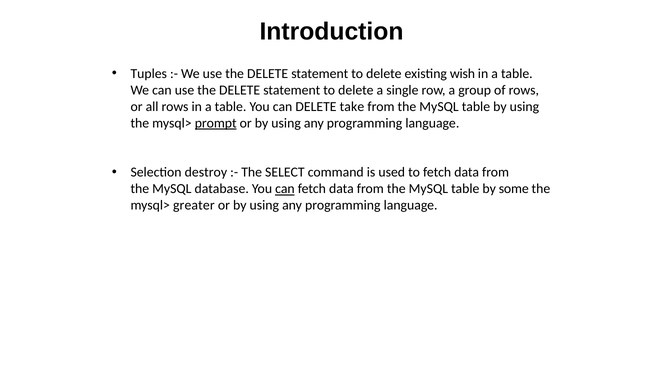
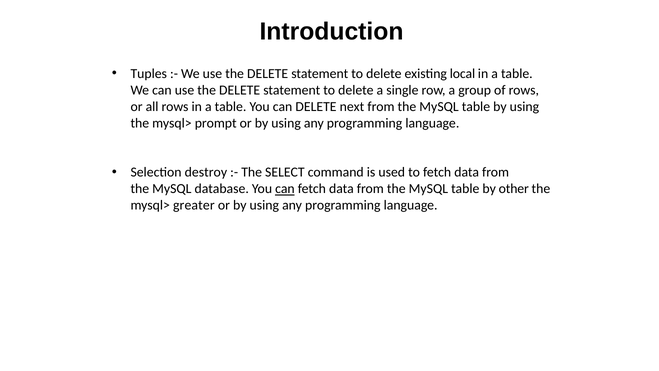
wish: wish -> local (462, 73)
take: take -> next (352, 106)
prompt underline: present -> none (216, 123)
some: some -> other (514, 189)
